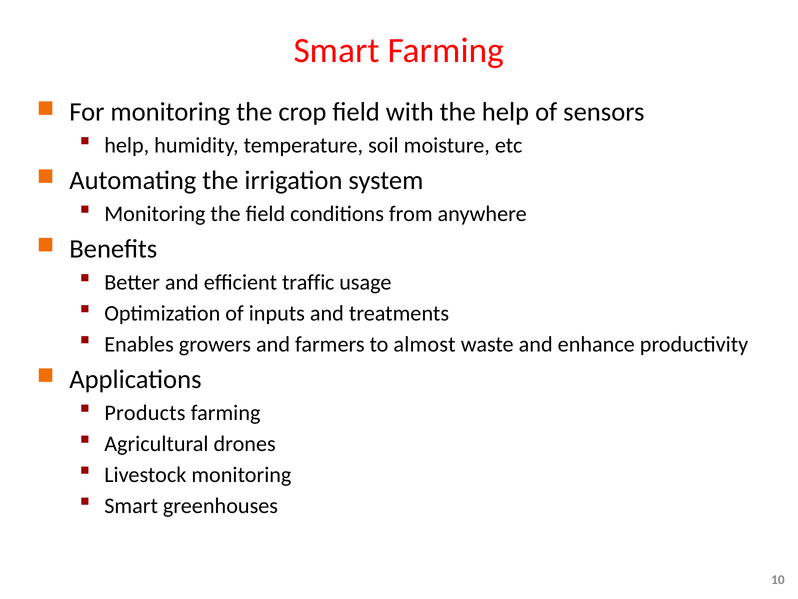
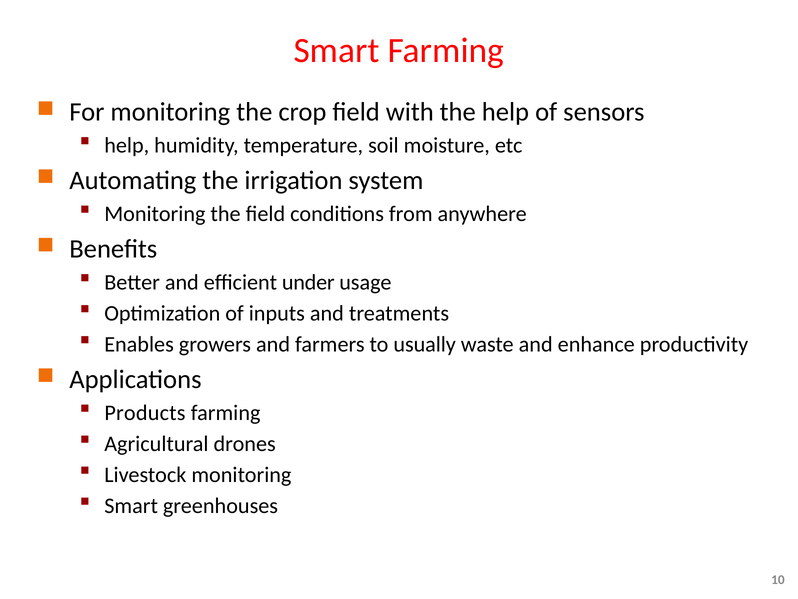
traffic: traffic -> under (308, 282)
almost: almost -> usually (425, 344)
